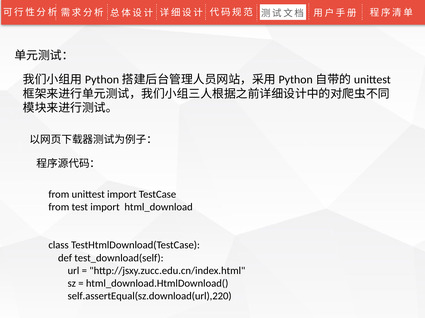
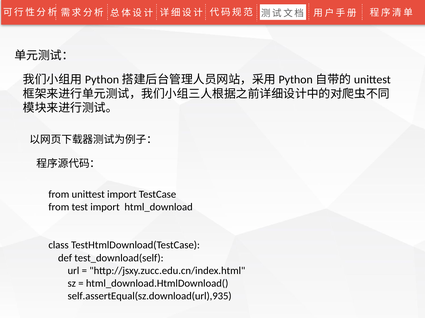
self.assertEqual(sz.download(url),220: self.assertEqual(sz.download(url),220 -> self.assertEqual(sz.download(url),935 (150, 297)
